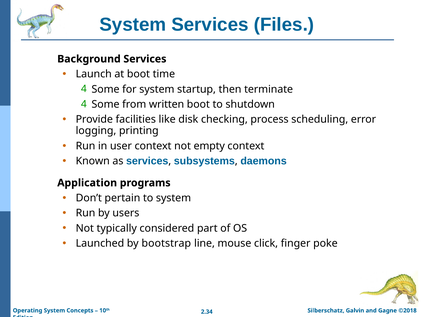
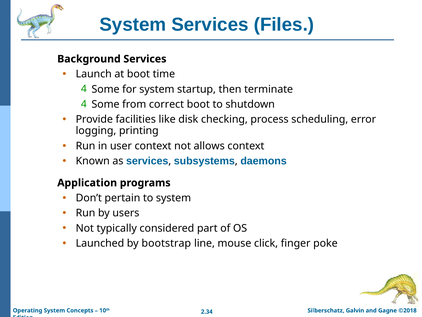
written: written -> correct (167, 104)
empty: empty -> allows (209, 146)
